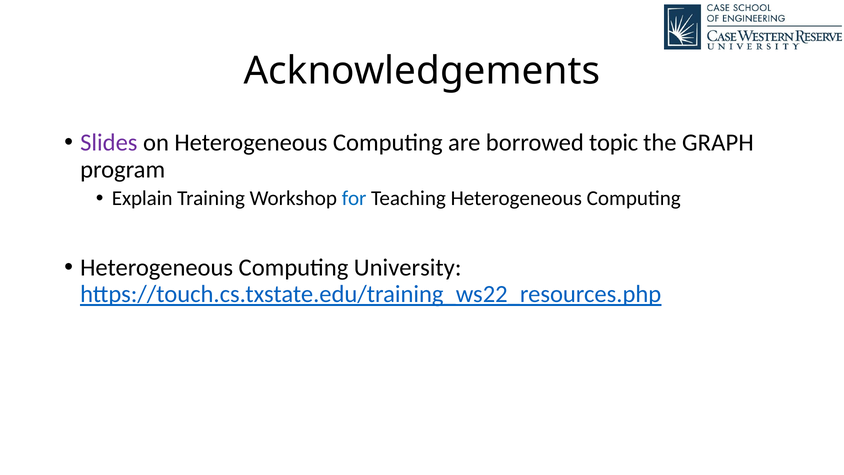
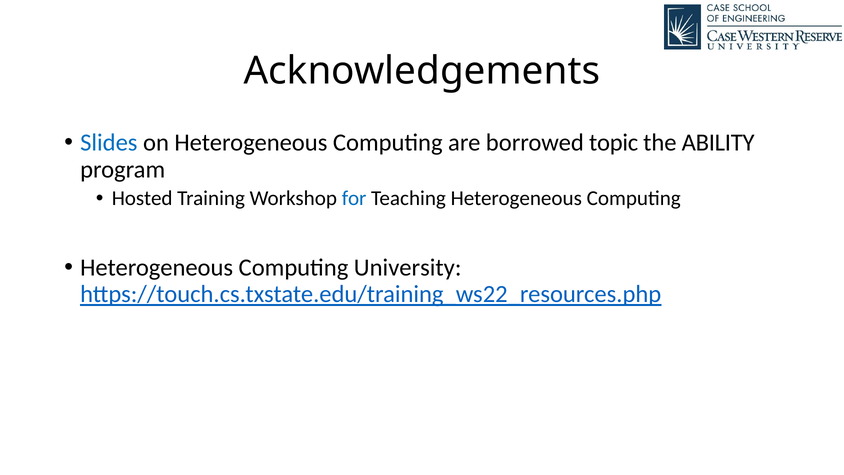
Slides colour: purple -> blue (109, 143)
GRAPH: GRAPH -> ABILITY (718, 143)
Explain: Explain -> Hosted (142, 198)
